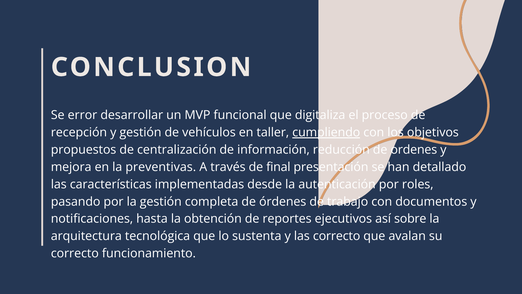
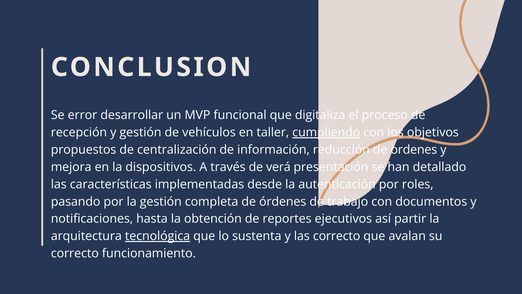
preventivas: preventivas -> dispositivos (161, 167)
final: final -> verá (278, 167)
sobre: sobre -> partir (410, 219)
tecnológica underline: none -> present (158, 236)
